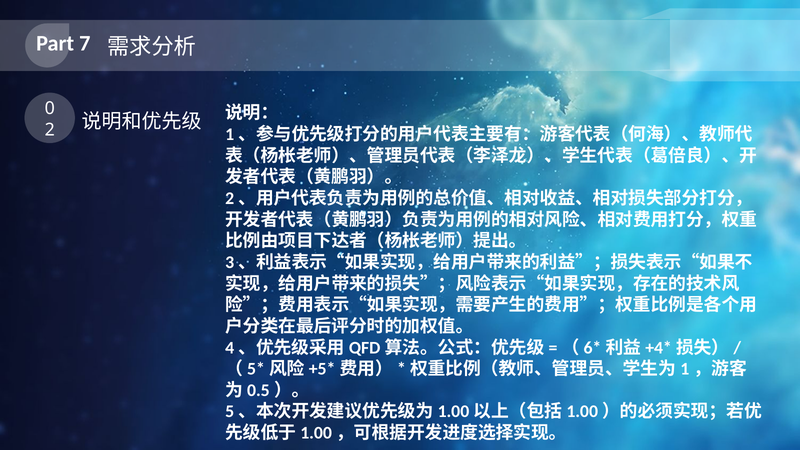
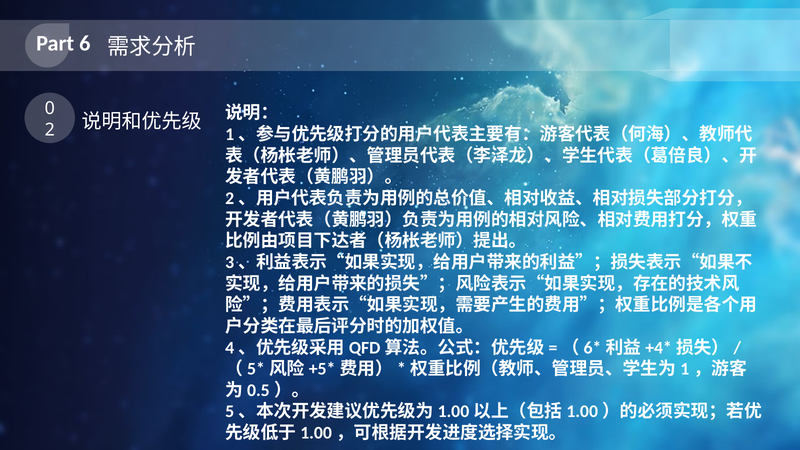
7: 7 -> 6 (85, 43)
